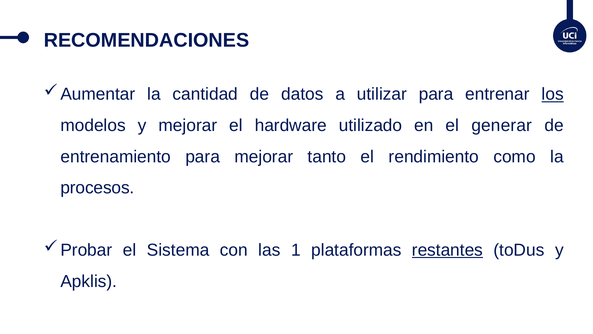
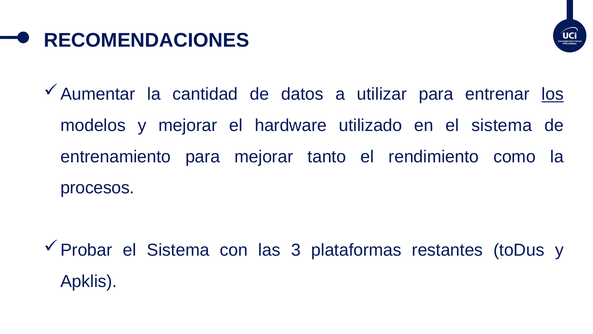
en el generar: generar -> sistema (502, 125)
1: 1 -> 3 (296, 250)
restantes underline: present -> none (447, 250)
